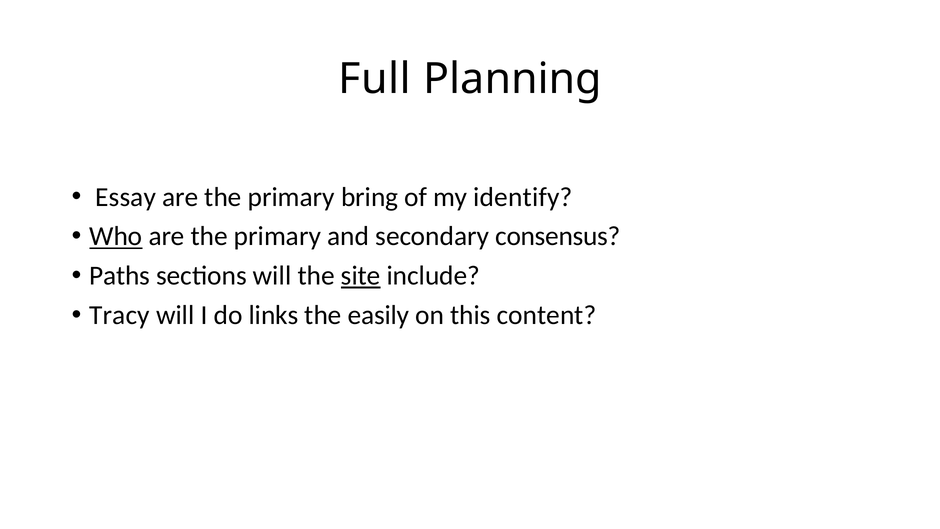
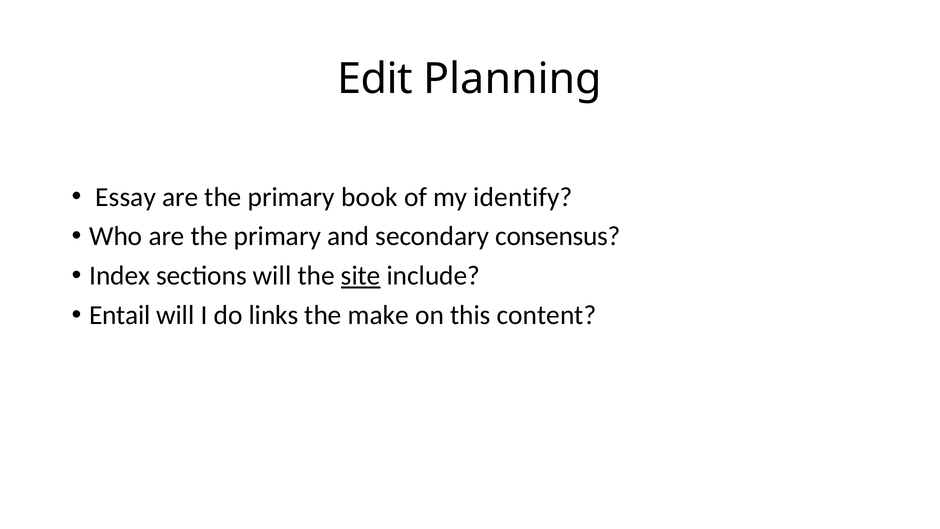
Full: Full -> Edit (375, 79)
bring: bring -> book (370, 197)
Who underline: present -> none (116, 236)
Paths: Paths -> Index (120, 276)
Tracy: Tracy -> Entail (120, 315)
easily: easily -> make (378, 315)
